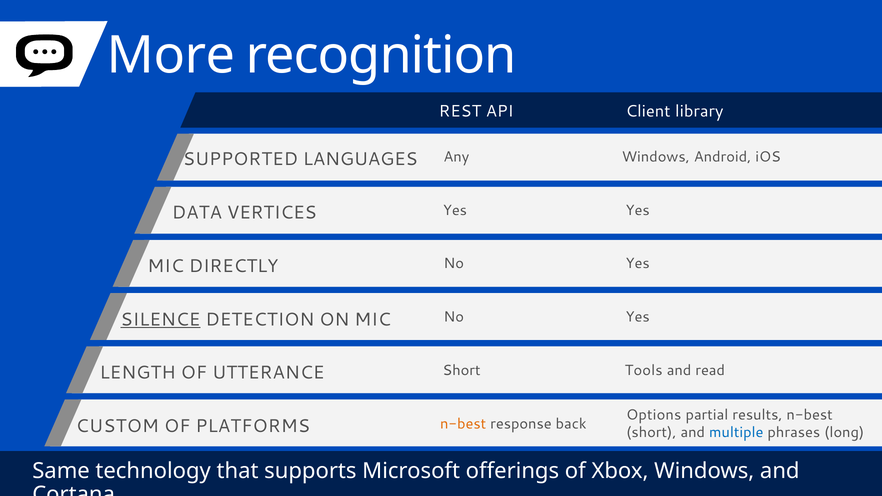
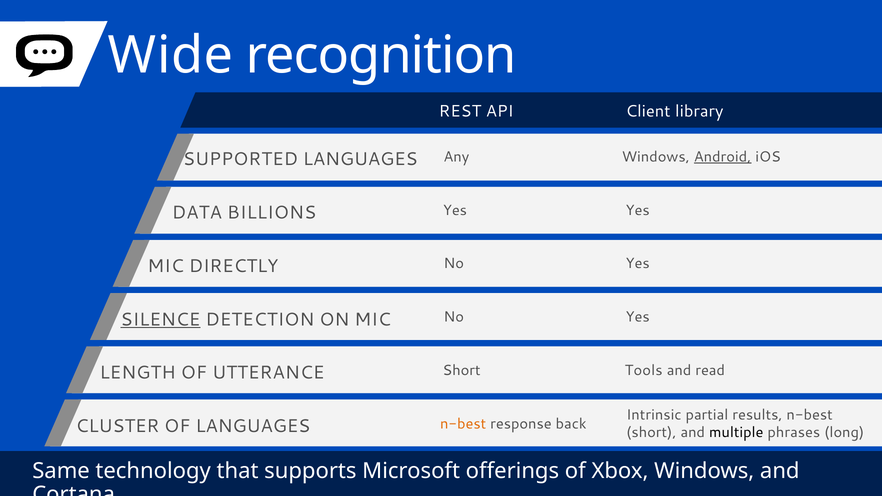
More: More -> Wide (171, 56)
Android underline: none -> present (723, 157)
VERTICES: VERTICES -> BILLIONS (272, 213)
Options: Options -> Intrinsic (654, 415)
CUSTOM: CUSTOM -> CLUSTER (117, 426)
OF PLATFORMS: PLATFORMS -> LANGUAGES (253, 426)
multiple colour: blue -> black (736, 433)
